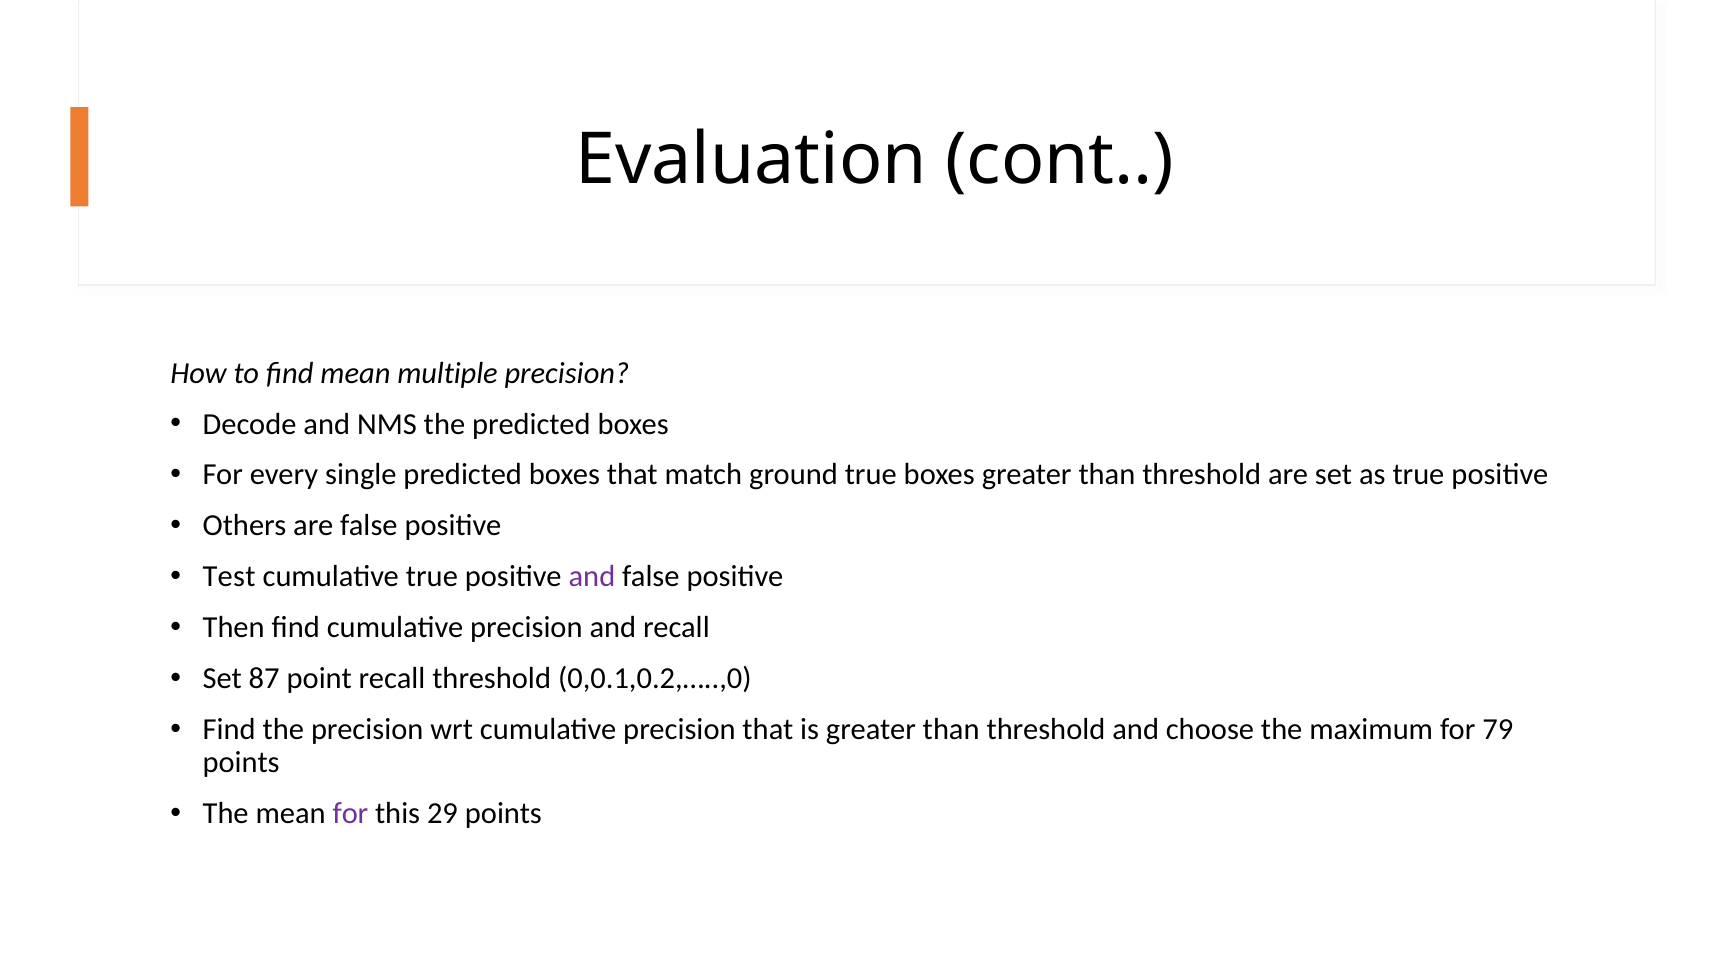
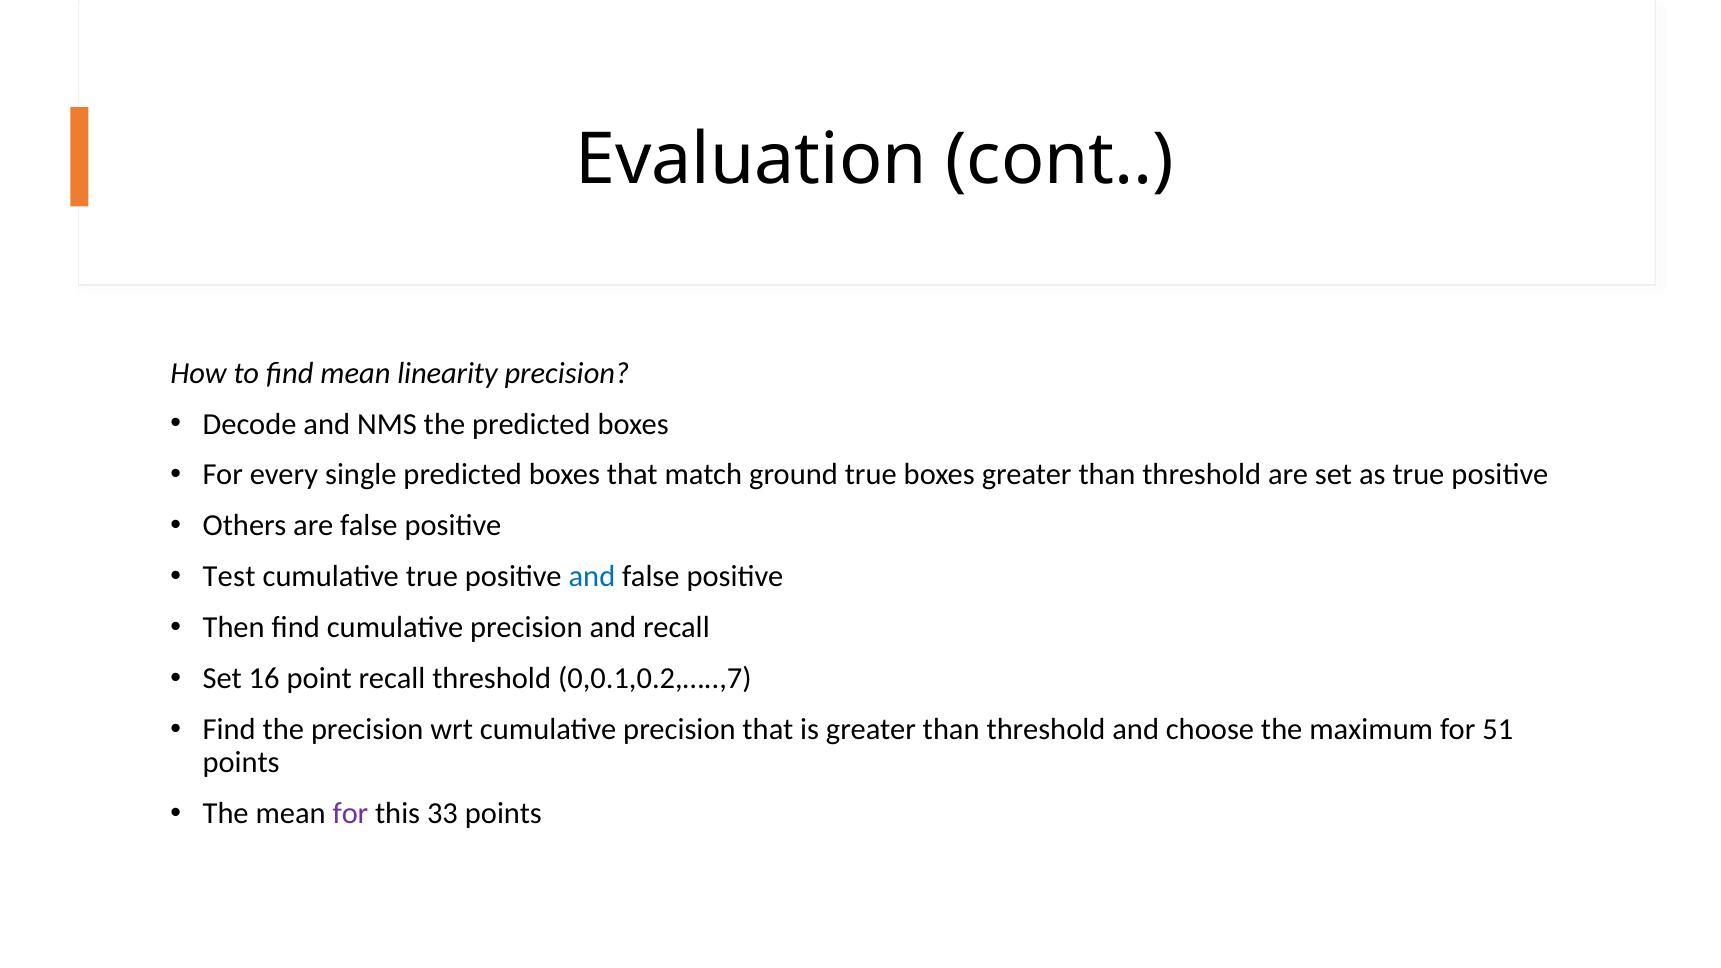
multiple: multiple -> linearity (448, 373)
and colour: purple -> blue (592, 577)
87: 87 -> 16 (264, 679)
0,0.1,0.2,…..,0: 0,0.1,0.2,…..,0 -> 0,0.1,0.2,…..,7 (655, 679)
79: 79 -> 51 (1498, 730)
29: 29 -> 33 (442, 813)
